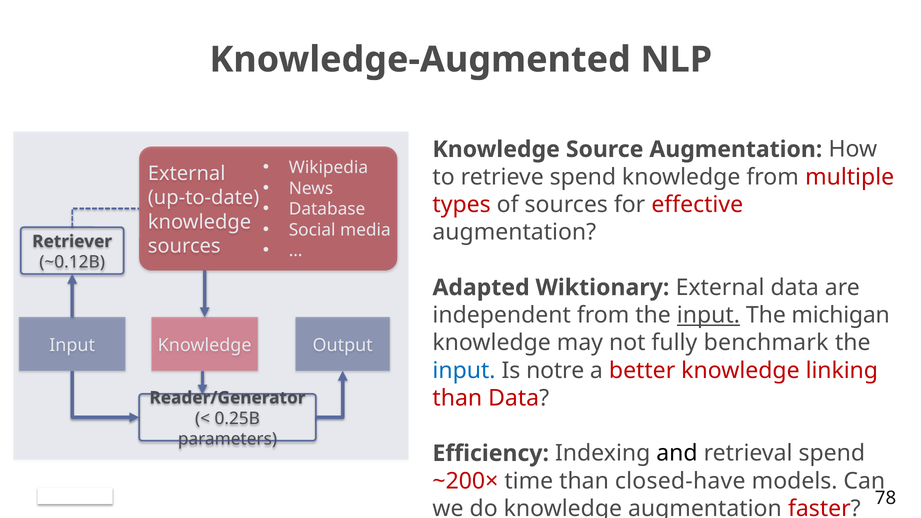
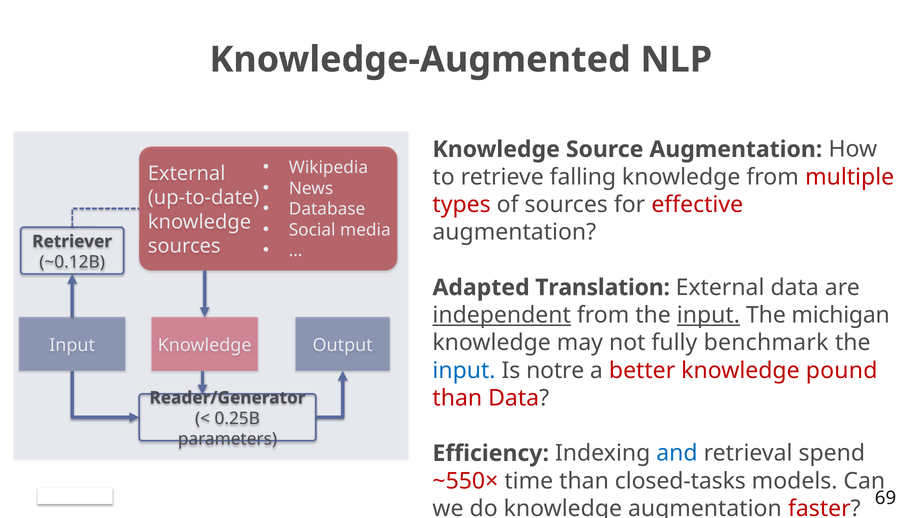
retrieve spend: spend -> falling (583, 177)
Wiktionary: Wiktionary -> Translation (603, 288)
independent underline: none -> present (502, 315)
linking: linking -> pound (842, 371)
and colour: black -> blue (677, 453)
~200×: ~200× -> ~550× (465, 481)
closed-have: closed-have -> closed-tasks (680, 481)
78: 78 -> 69 (886, 498)
